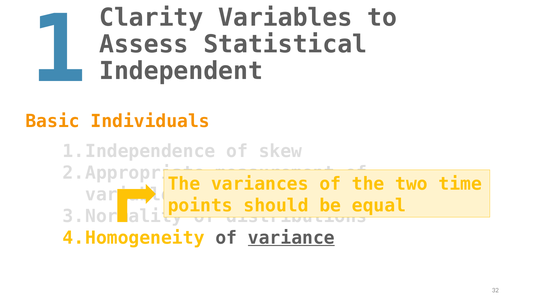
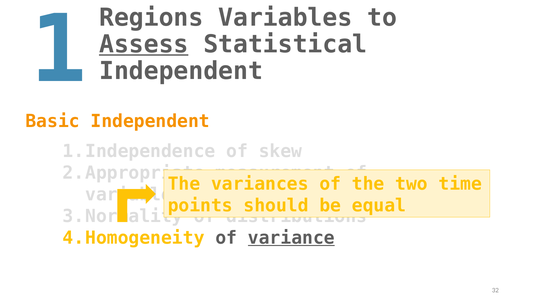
Clarity: Clarity -> Regions (151, 18)
Assess underline: none -> present (144, 44)
Basic Individuals: Individuals -> Independent (150, 121)
